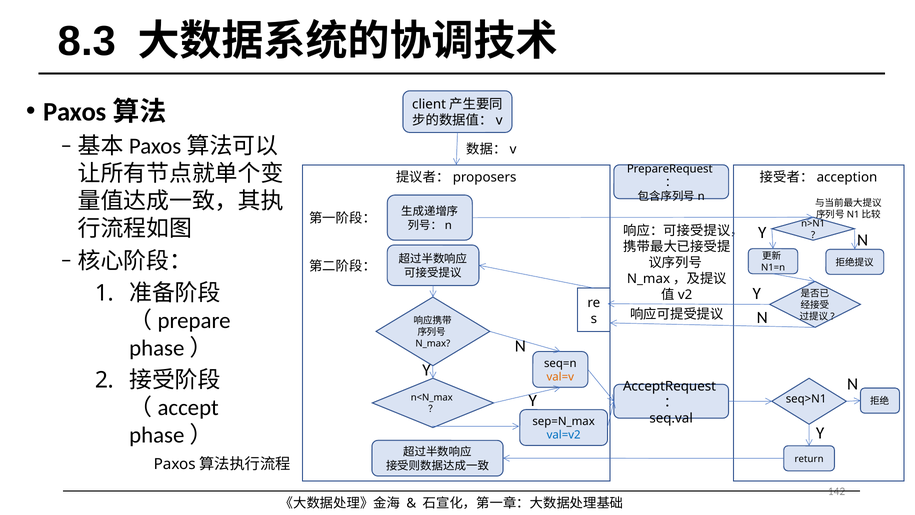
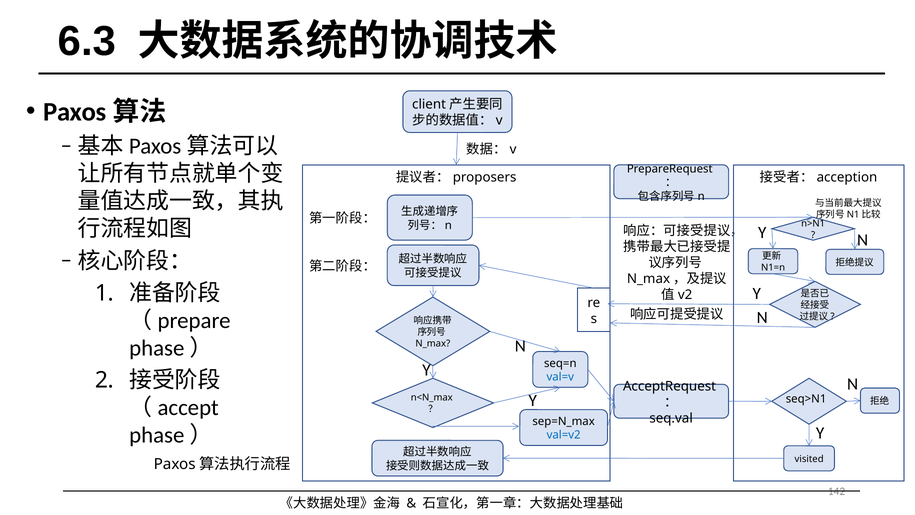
8.3: 8.3 -> 6.3 (87, 42)
val=v colour: orange -> blue (560, 377)
return: return -> visited (809, 459)
